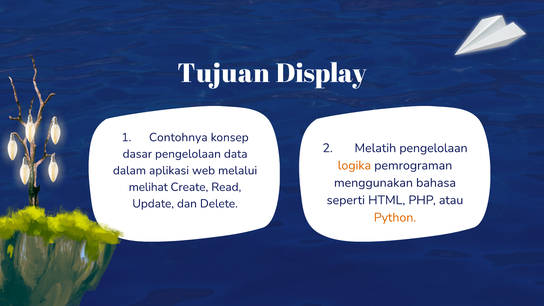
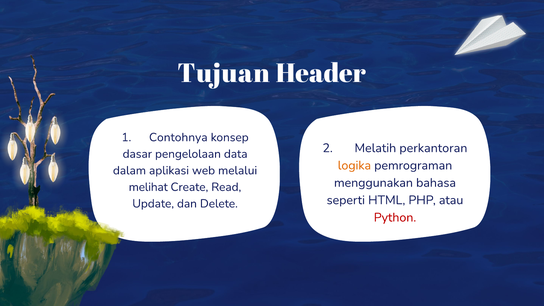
Display: Display -> Header (321, 73)
Melatih pengelolaan: pengelolaan -> perkantoran (433, 148)
Python colour: orange -> red (395, 217)
